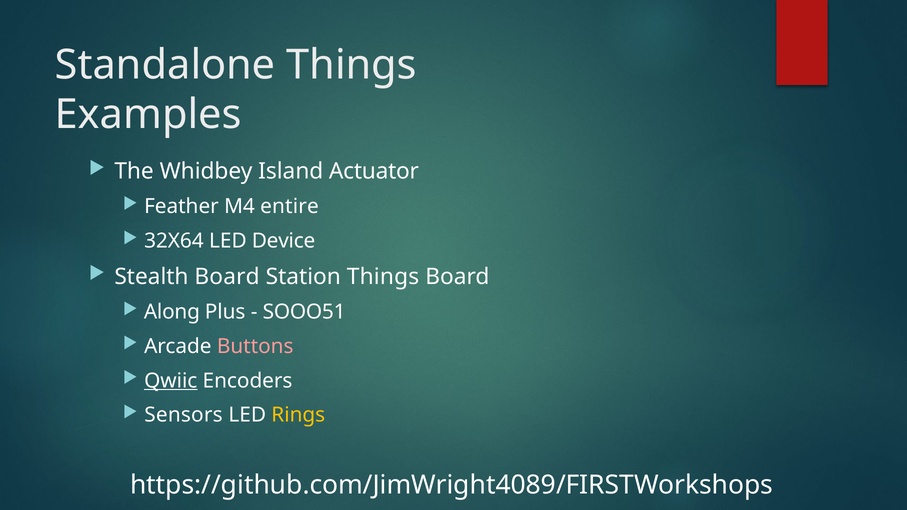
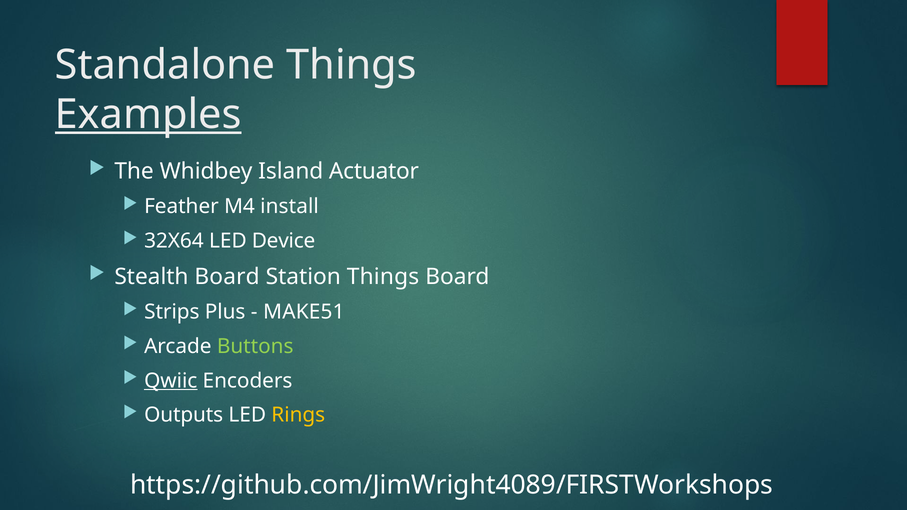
Examples underline: none -> present (148, 115)
entire: entire -> install (290, 207)
Along: Along -> Strips (172, 312)
SOOO51: SOOO51 -> MAKE51 (304, 312)
Buttons colour: pink -> light green (255, 346)
Sensors: Sensors -> Outputs (184, 415)
